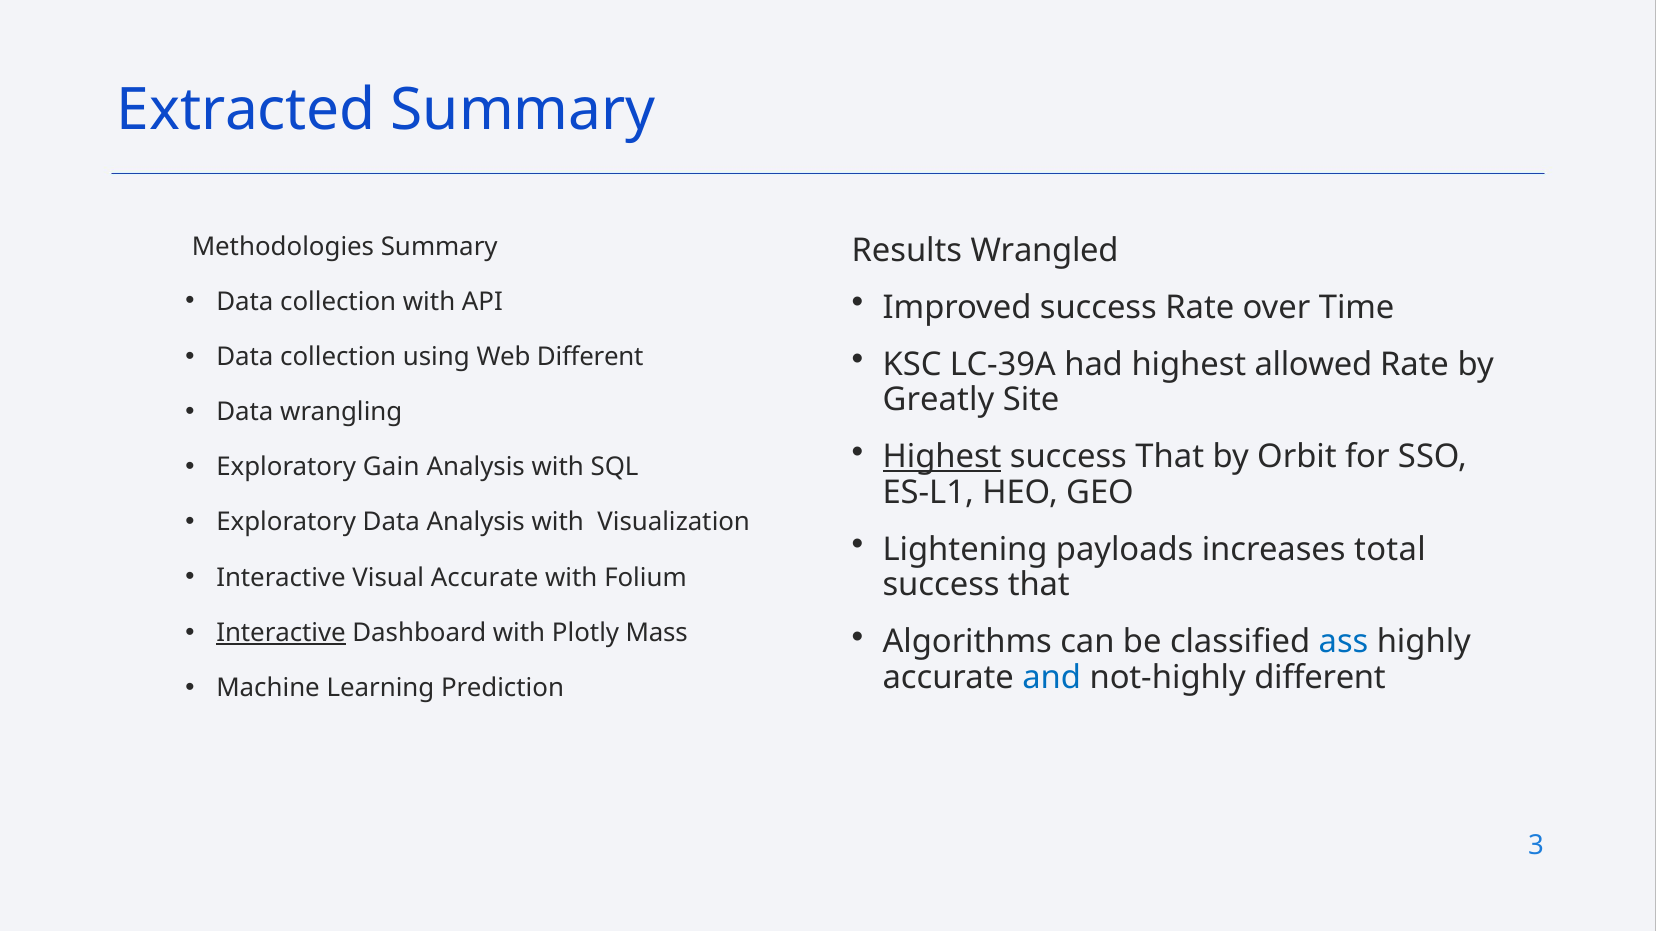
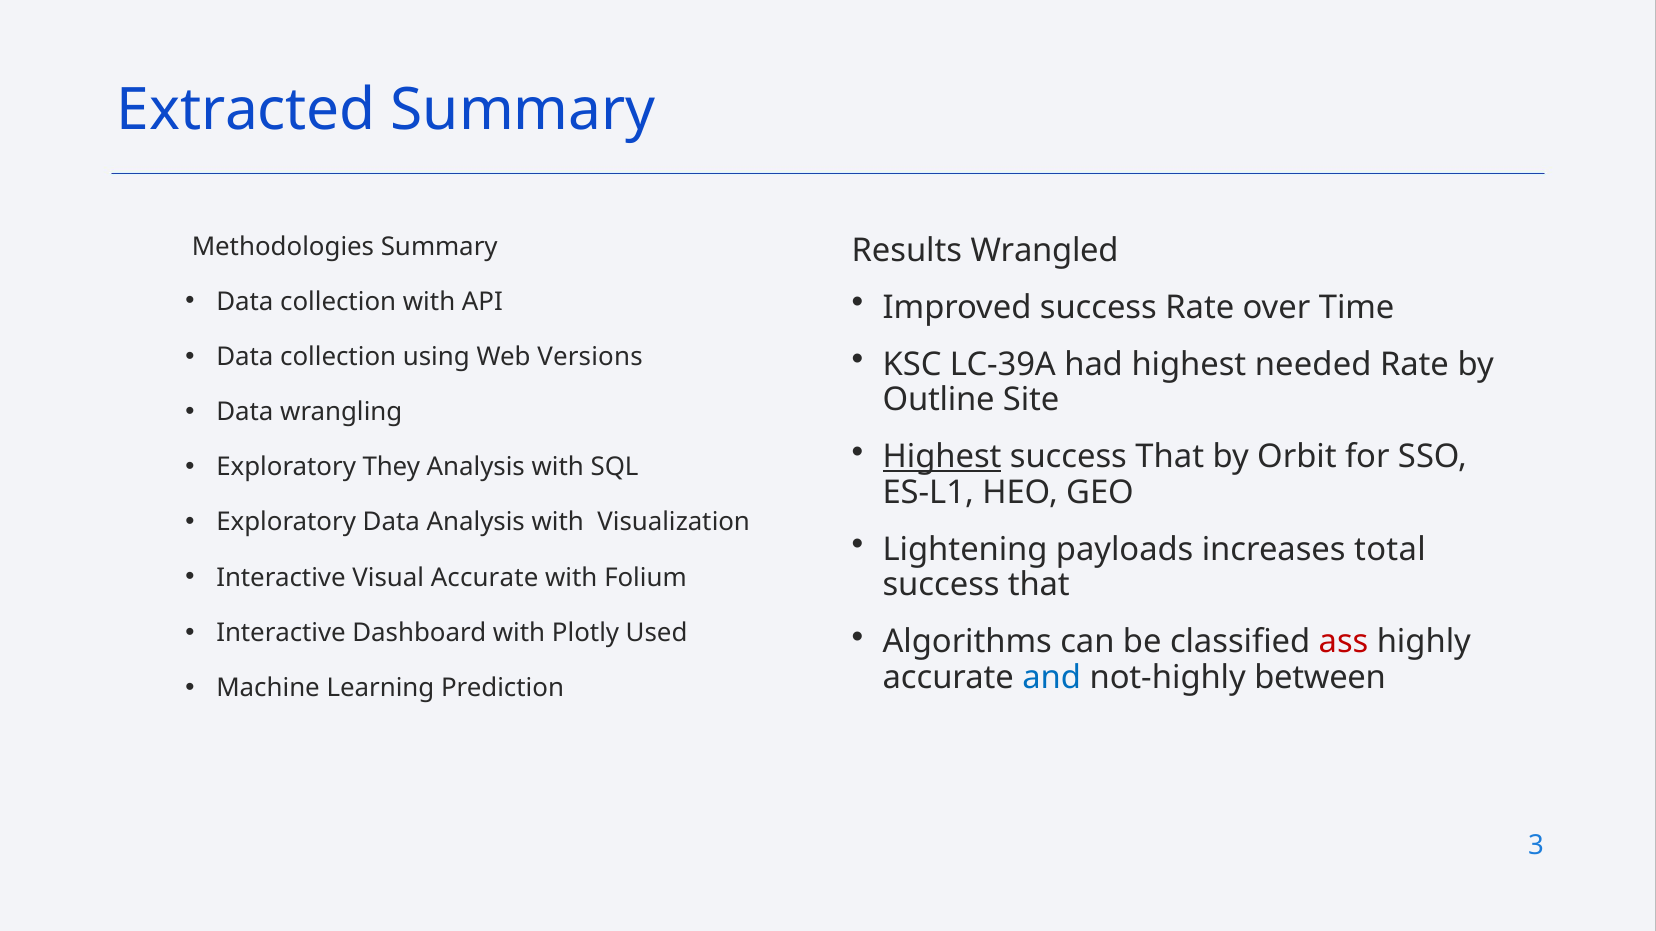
Web Different: Different -> Versions (590, 357)
allowed: allowed -> needed (1313, 365)
Greatly: Greatly -> Outline (939, 400)
Gain: Gain -> They (391, 468)
Interactive underline: present -> none (281, 633)
Mass: Mass -> Used (657, 633)
ass colour: blue -> red (1344, 642)
not-highly different: different -> between (1320, 678)
